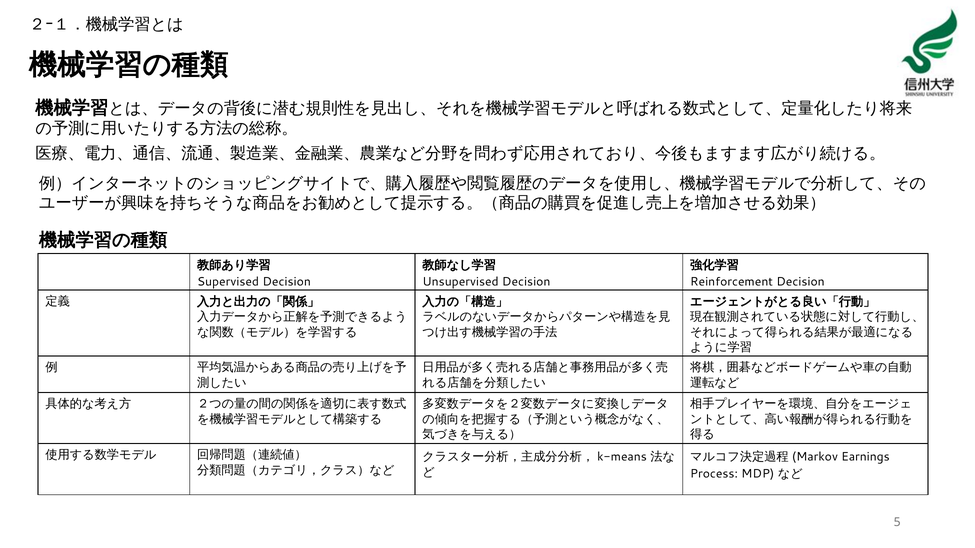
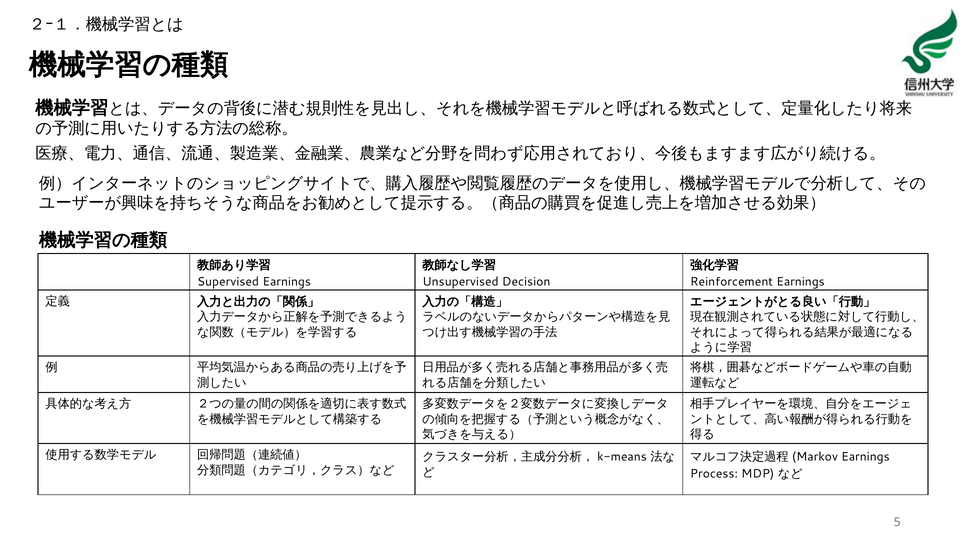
Supervised Decision: Decision -> Earnings (287, 282)
Reinforcement Decision: Decision -> Earnings (801, 282)
